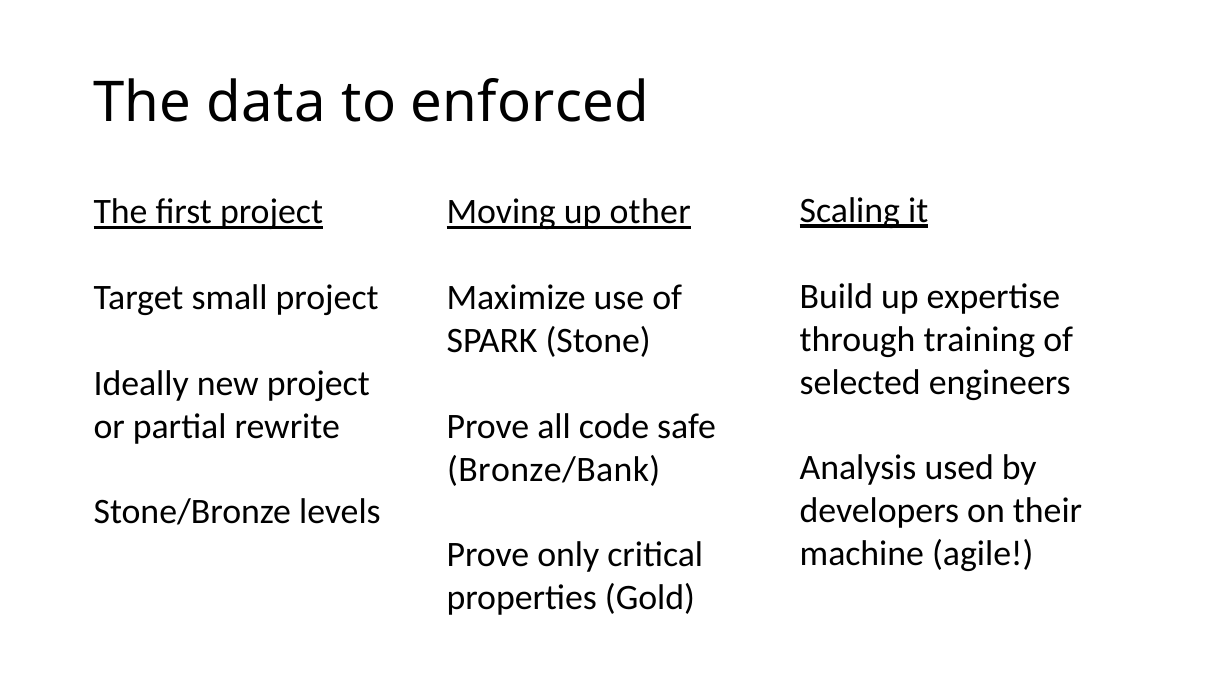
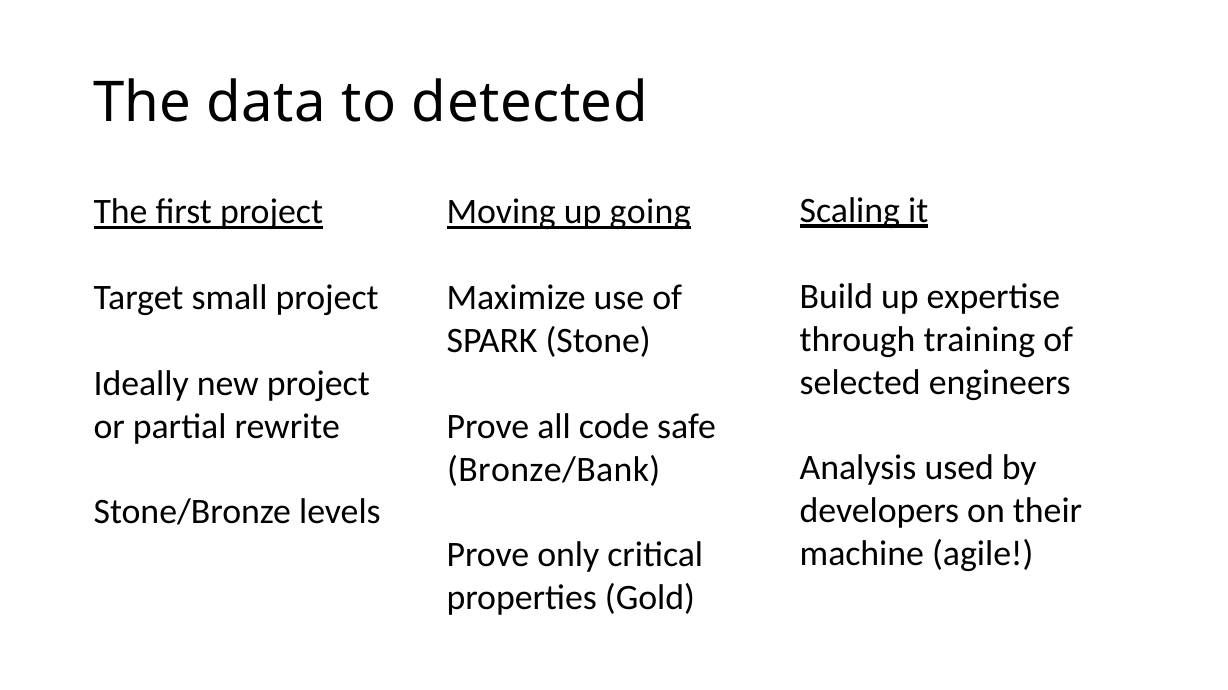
enforced: enforced -> detected (530, 103)
other: other -> going (650, 212)
